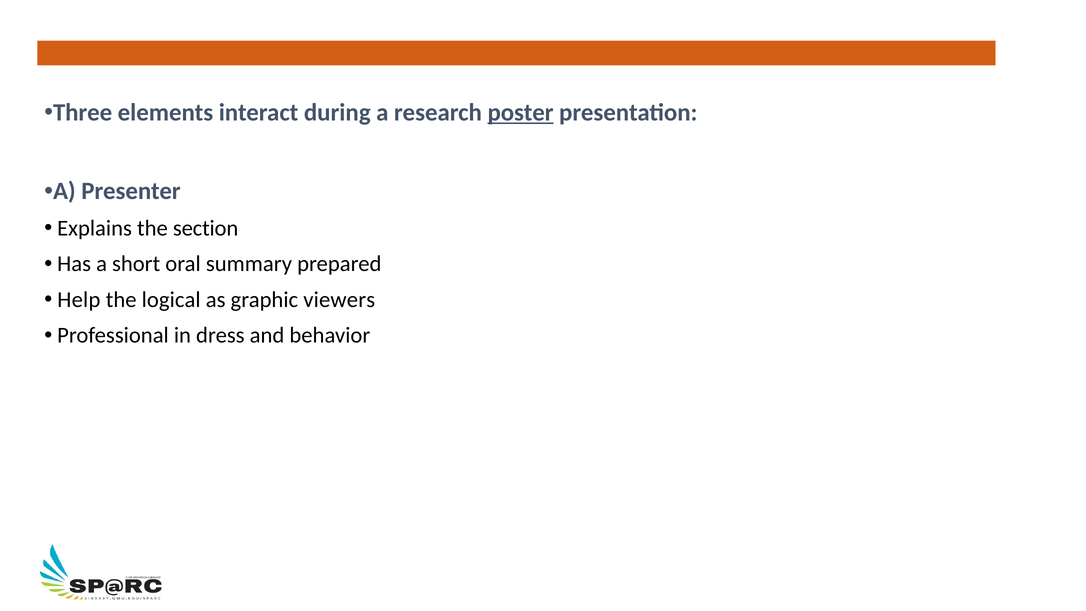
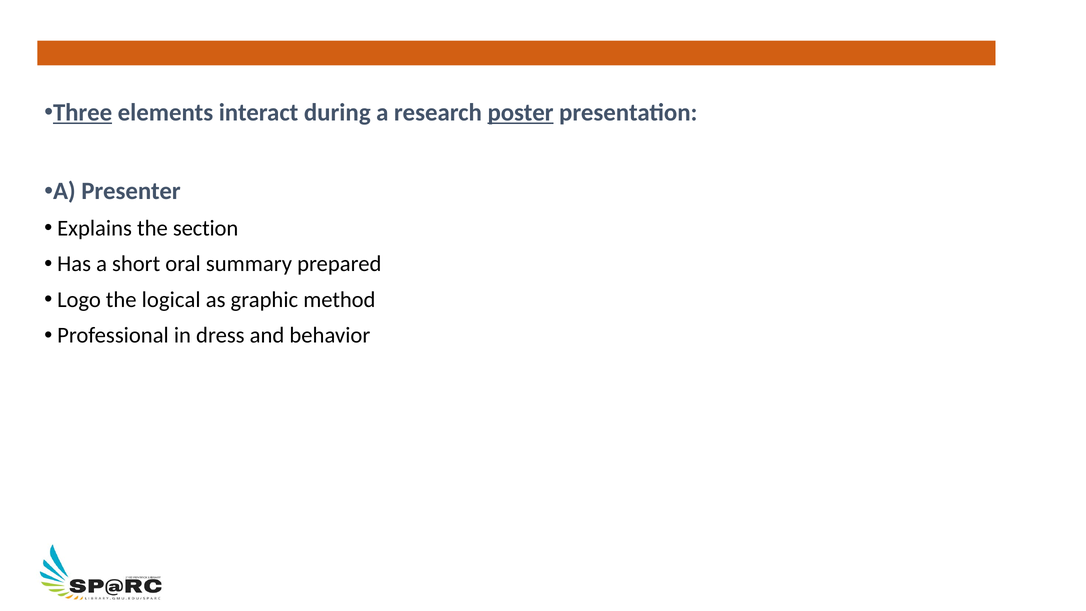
Three underline: none -> present (83, 112)
Help: Help -> Logo (79, 300)
viewers: viewers -> method (339, 300)
